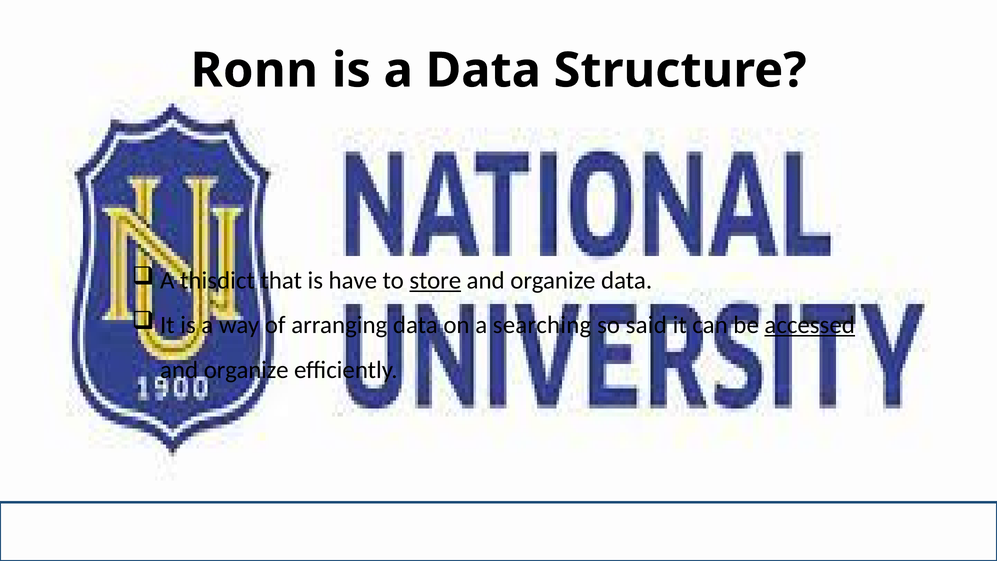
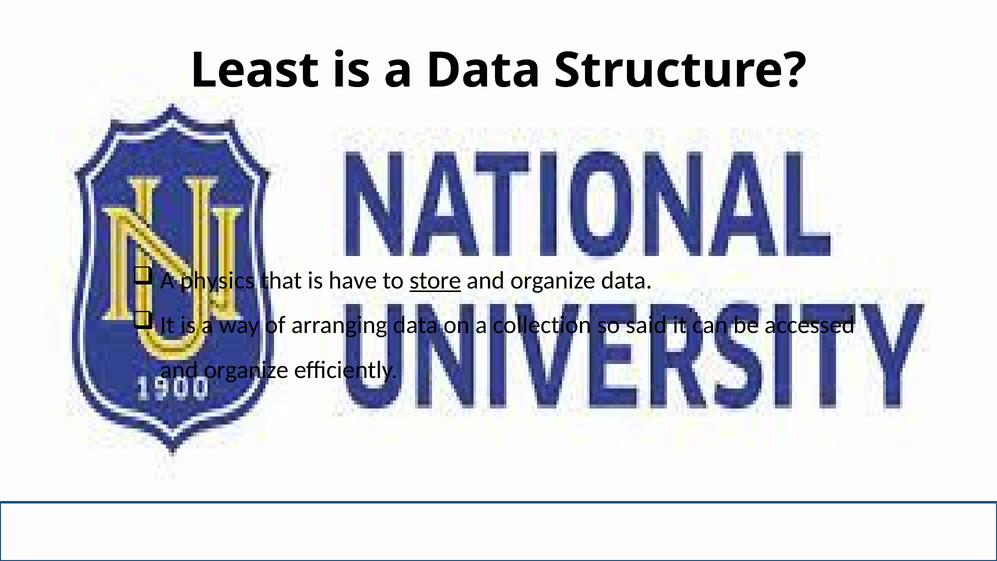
Ronn: Ronn -> Least (255, 70)
thisdict: thisdict -> physics (217, 280)
searching: searching -> collection (542, 325)
accessed underline: present -> none (810, 325)
